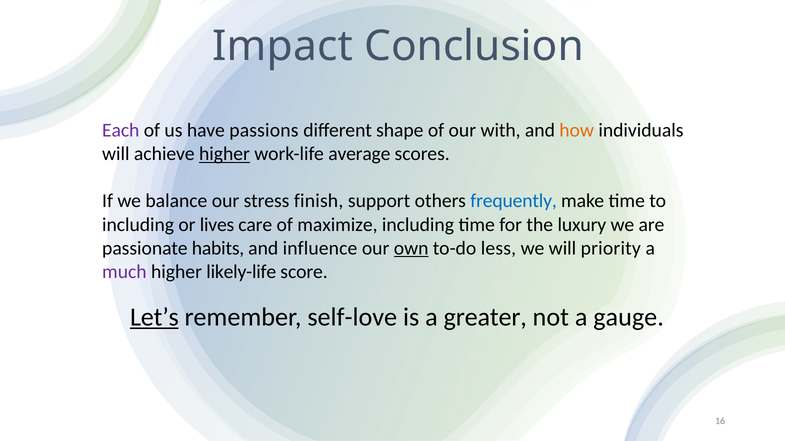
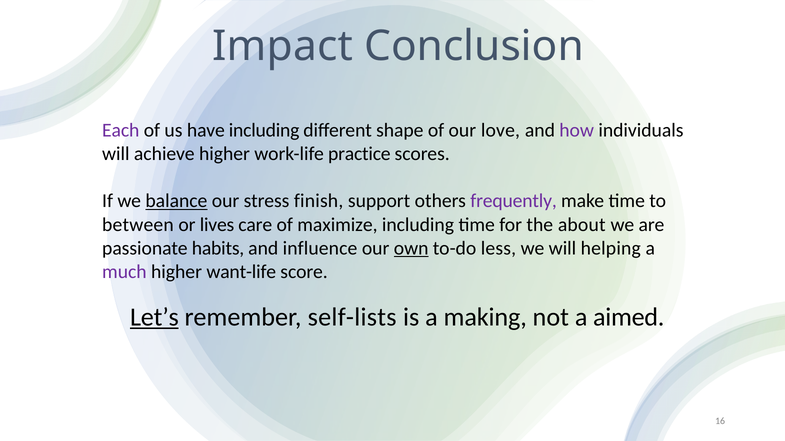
have passions: passions -> including (264, 131)
with: with -> love (500, 131)
how colour: orange -> purple (577, 131)
higher underline: present -> none (224, 154)
average: average -> practice (359, 154)
balance underline: none -> present (176, 201)
frequently colour: blue -> purple (514, 201)
including: including -> between (138, 225)
luxury: luxury -> about (582, 225)
priority: priority -> helping (611, 248)
likely-life: likely-life -> want-life (241, 272)
self-love: self-love -> self-lists (352, 318)
greater: greater -> making (485, 318)
gauge: gauge -> aimed (629, 318)
